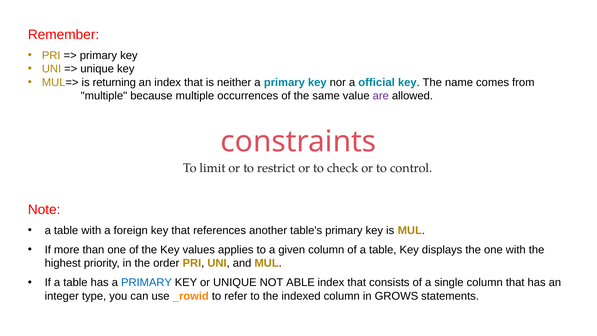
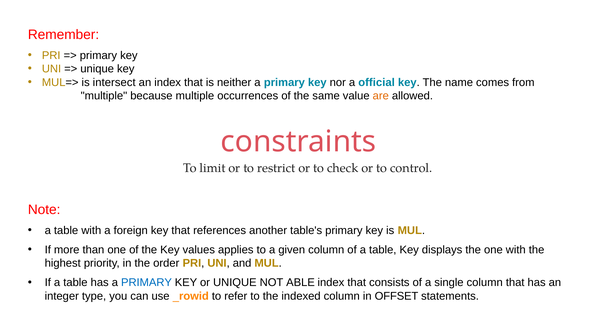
returning: returning -> intersect (114, 82)
are colour: purple -> orange (381, 96)
GROWS: GROWS -> OFFSET (397, 296)
